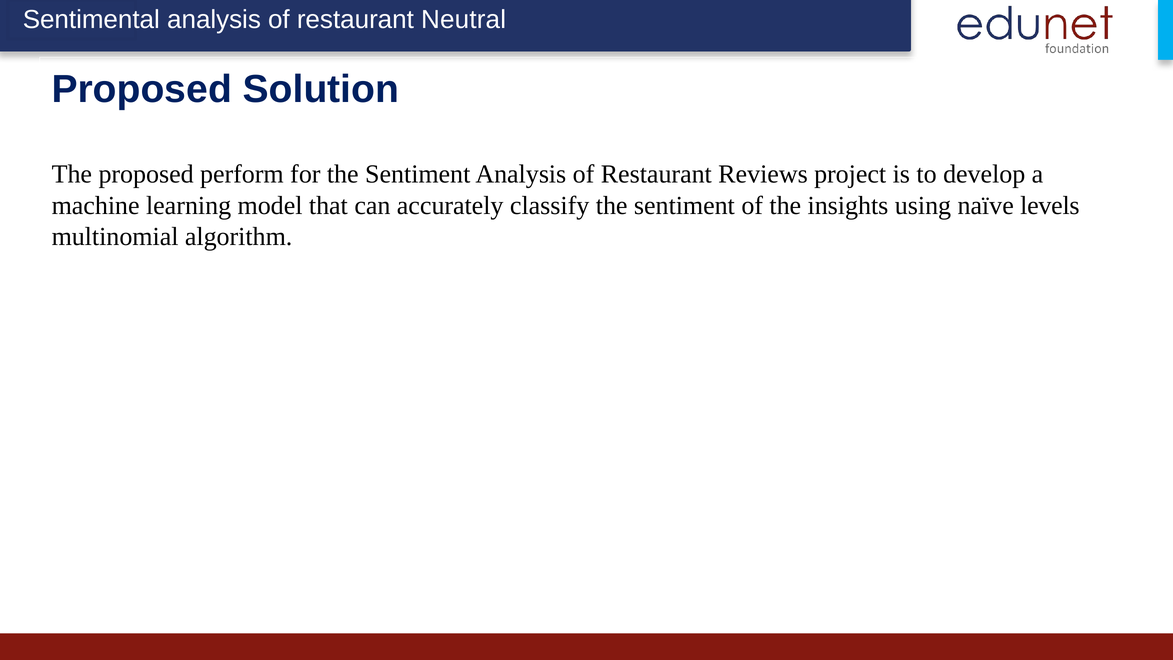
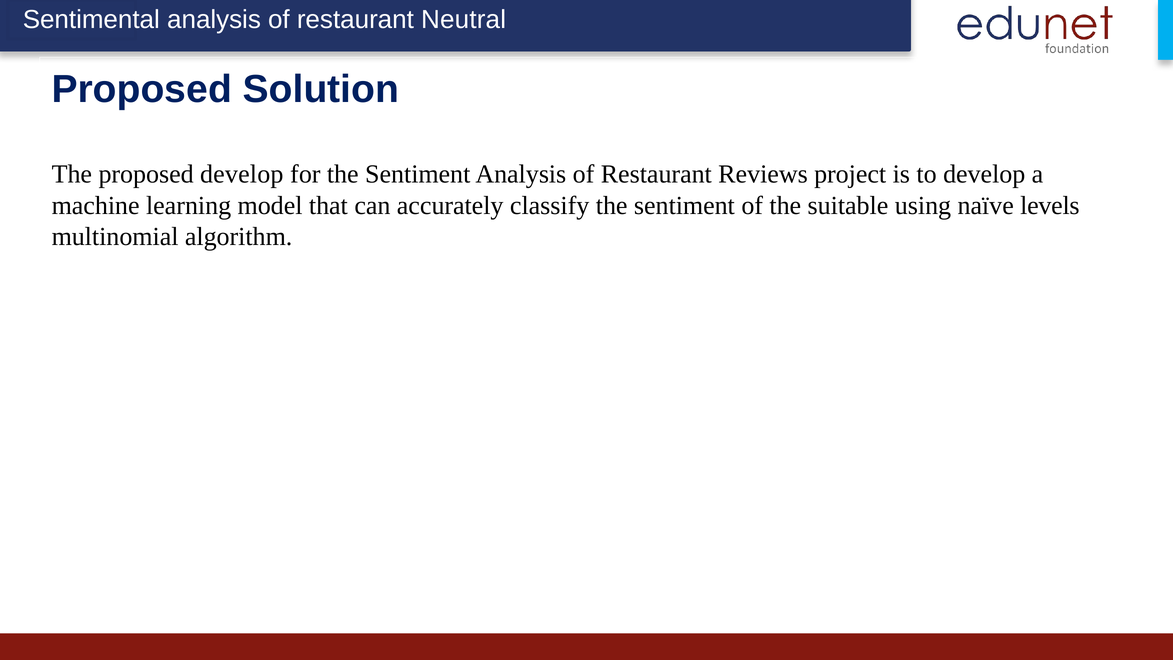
proposed perform: perform -> develop (242, 174)
insights: insights -> suitable (848, 206)
